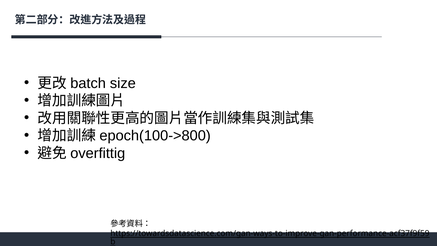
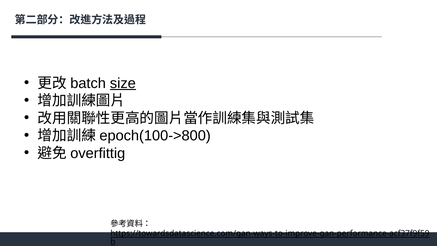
size underline: none -> present (123, 83)
